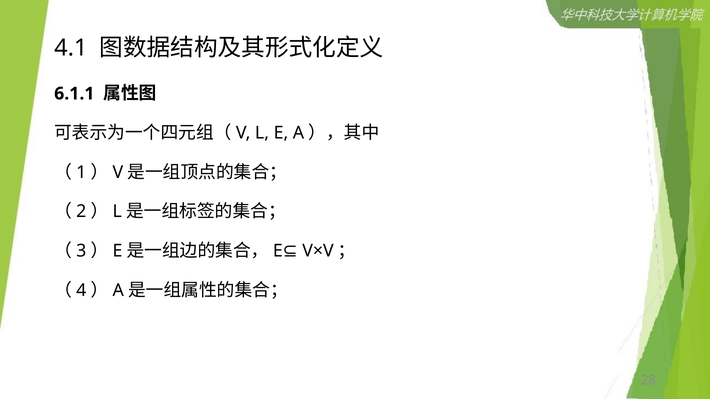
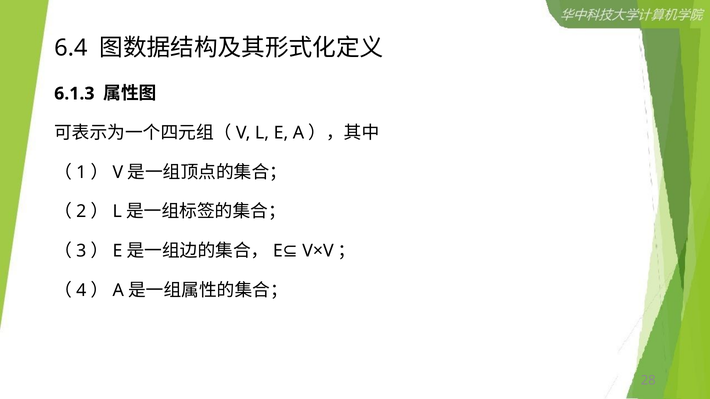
4.1: 4.1 -> 6.4 (71, 48)
6.1.1: 6.1.1 -> 6.1.3 (74, 94)
